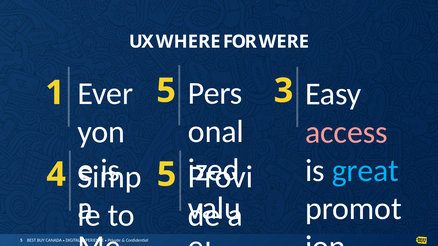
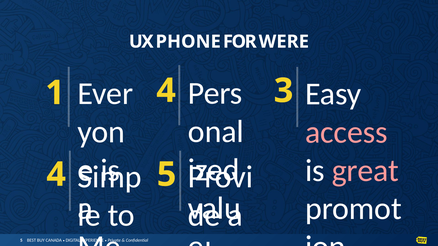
WHERE: WHERE -> PHONE (188, 42)
1 5: 5 -> 4 (166, 91)
great colour: light blue -> pink (365, 171)
